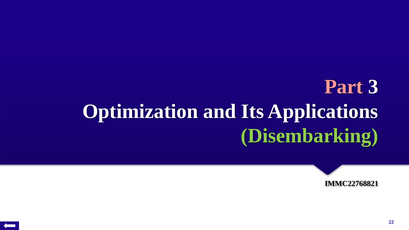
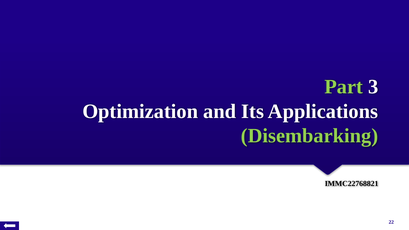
Part colour: pink -> light green (344, 87)
